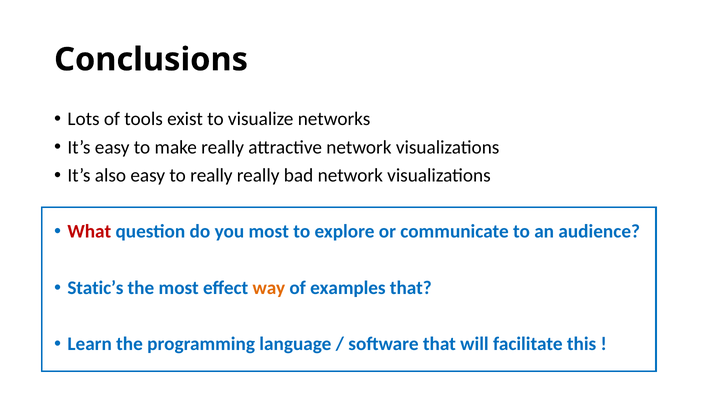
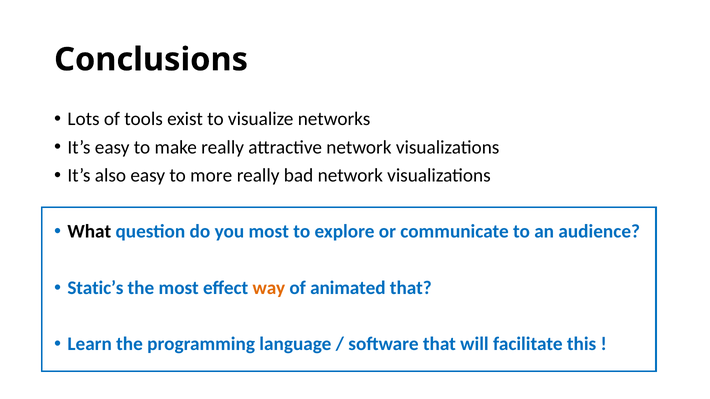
to really: really -> more (211, 176)
What colour: red -> black (89, 232)
examples: examples -> animated (348, 288)
